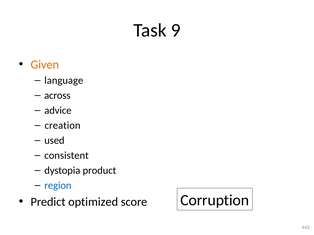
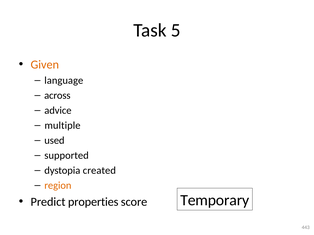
9: 9 -> 5 (176, 30)
creation: creation -> multiple (63, 126)
consistent: consistent -> supported (67, 156)
product: product -> created (99, 171)
region colour: blue -> orange (58, 186)
optimized: optimized -> properties (93, 202)
Corruption: Corruption -> Temporary (215, 201)
